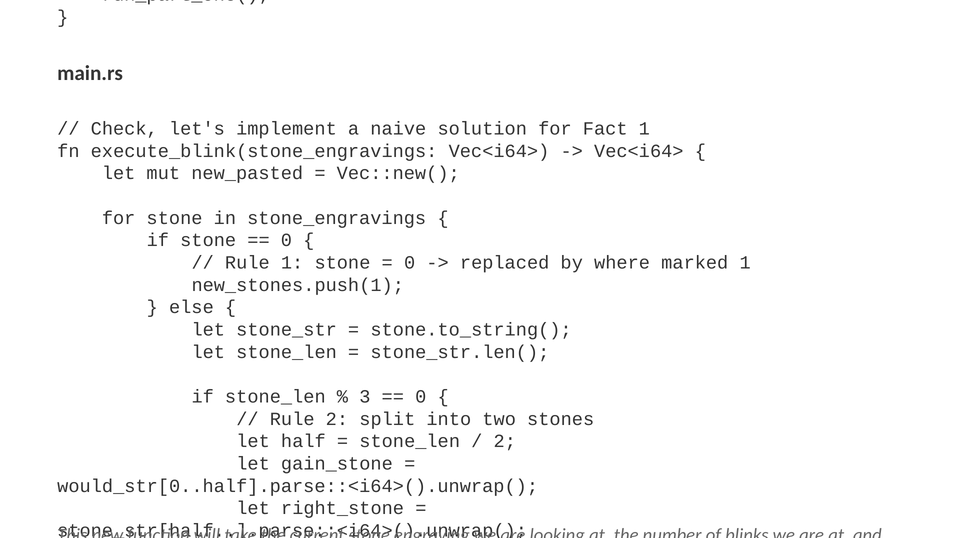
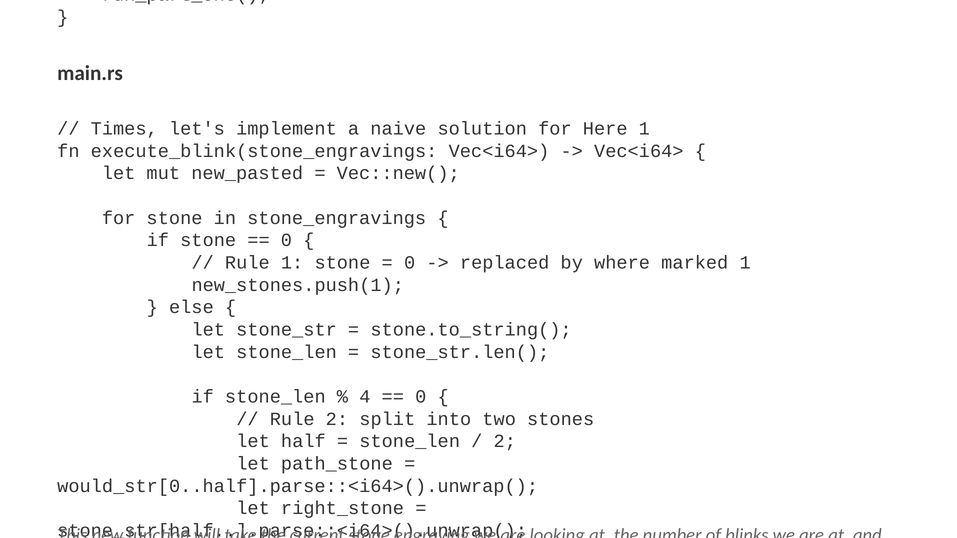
Check: Check -> Times (124, 129)
Fact: Fact -> Here (605, 129)
3: 3 -> 4 (365, 397)
gain_stone: gain_stone -> path_stone (337, 464)
